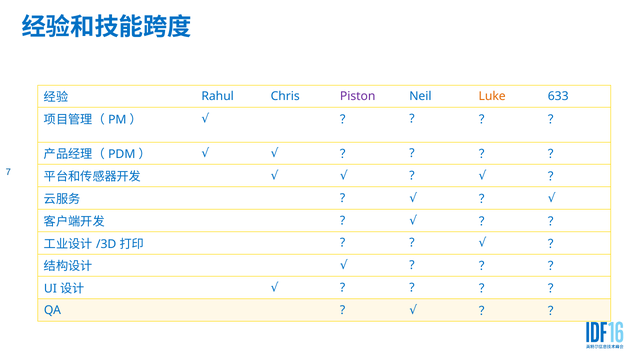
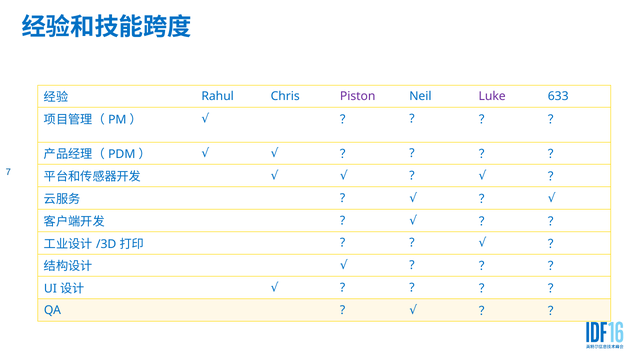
Luke colour: orange -> purple (492, 96)
